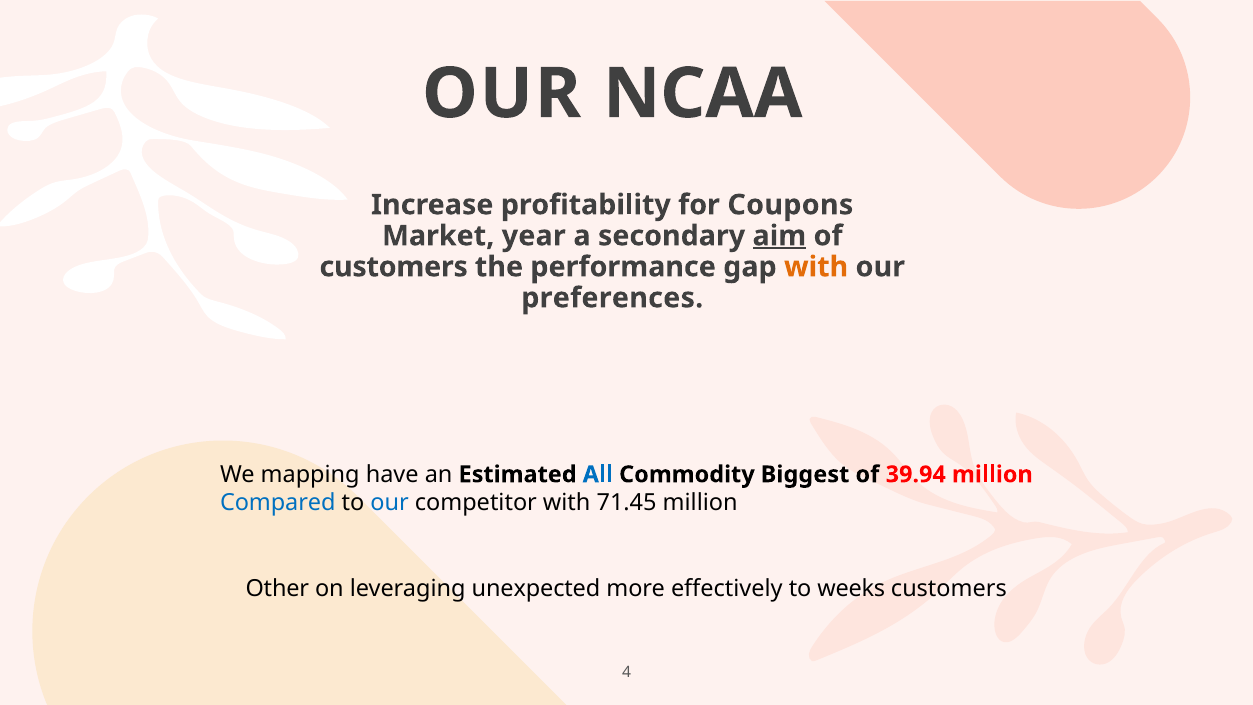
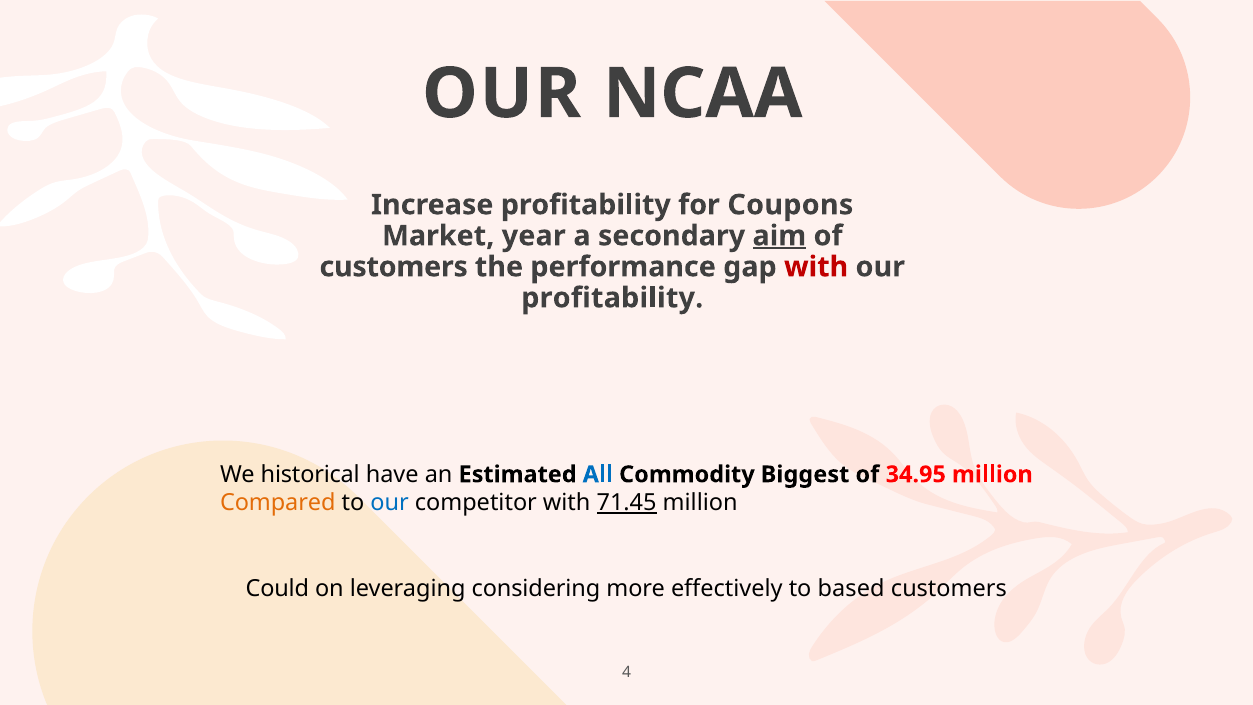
with colour: orange -> red (816, 267)
preferences: preferences -> profitability (612, 298)
mapping: mapping -> historical (310, 474)
39.94: 39.94 -> 34.95 (916, 474)
Compared colour: blue -> orange (278, 503)
71.45 underline: none -> present (627, 503)
Other: Other -> Could (277, 588)
unexpected: unexpected -> considering (536, 588)
weeks: weeks -> based (851, 588)
